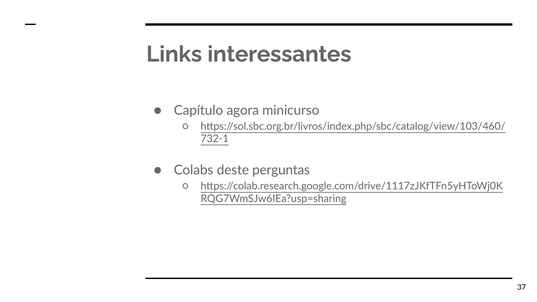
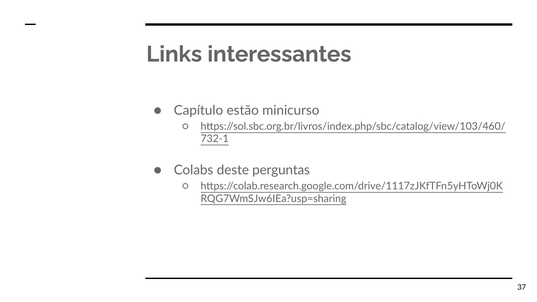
agora: agora -> estão (243, 110)
